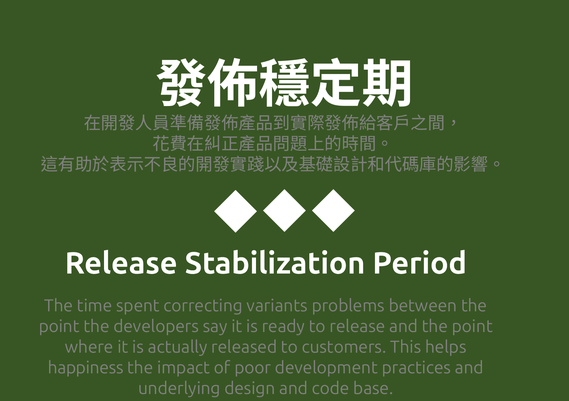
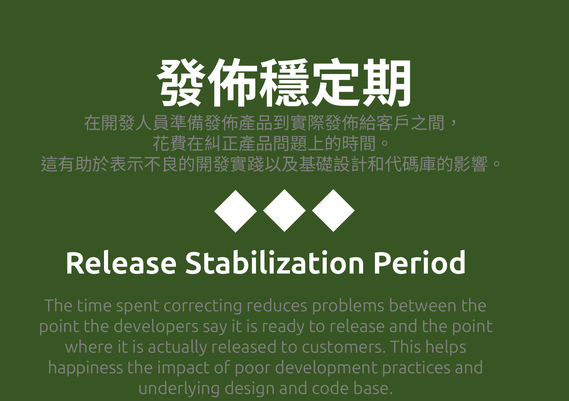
variants: variants -> reduces (277, 306)
